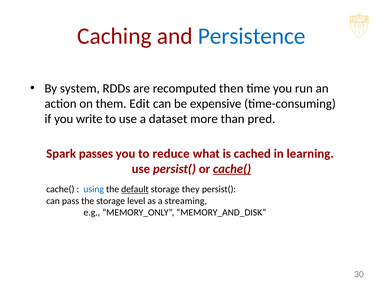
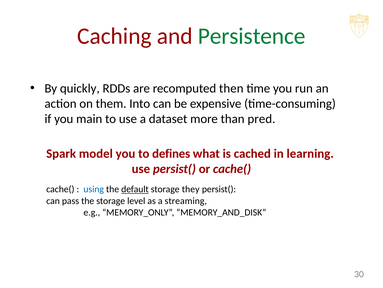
Persistence colour: blue -> green (252, 36)
system: system -> quickly (80, 88)
Edit: Edit -> Into (140, 103)
write: write -> main (89, 119)
passes: passes -> model (96, 153)
reduce: reduce -> defines (171, 153)
cache( underline: present -> none (232, 169)
